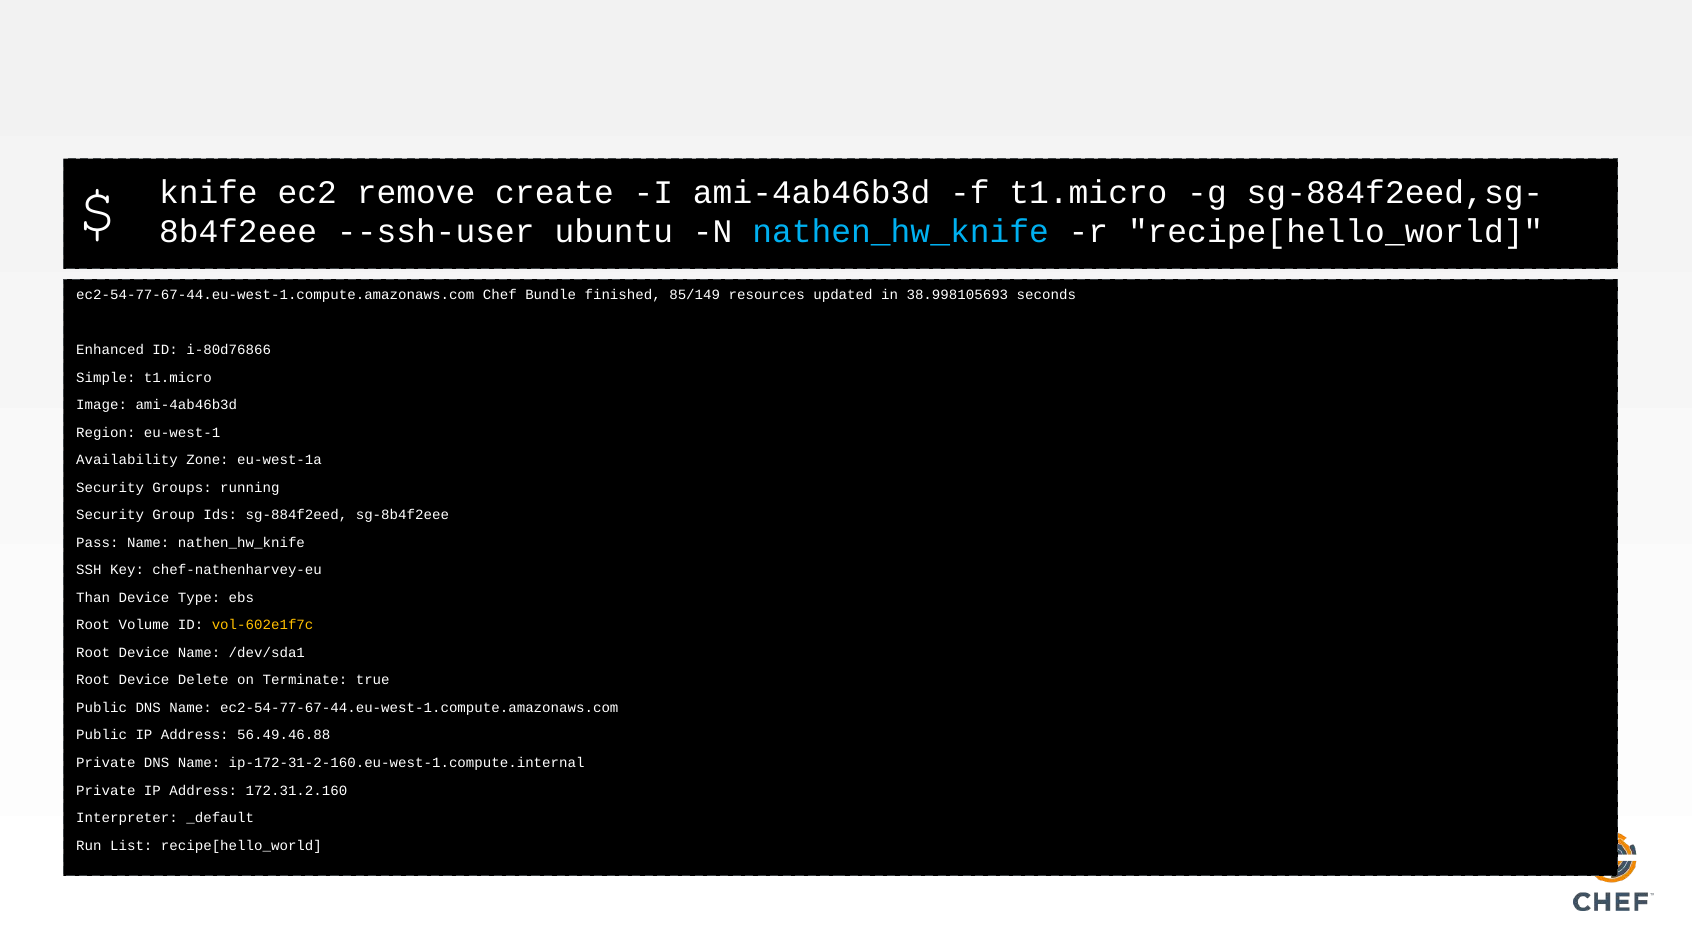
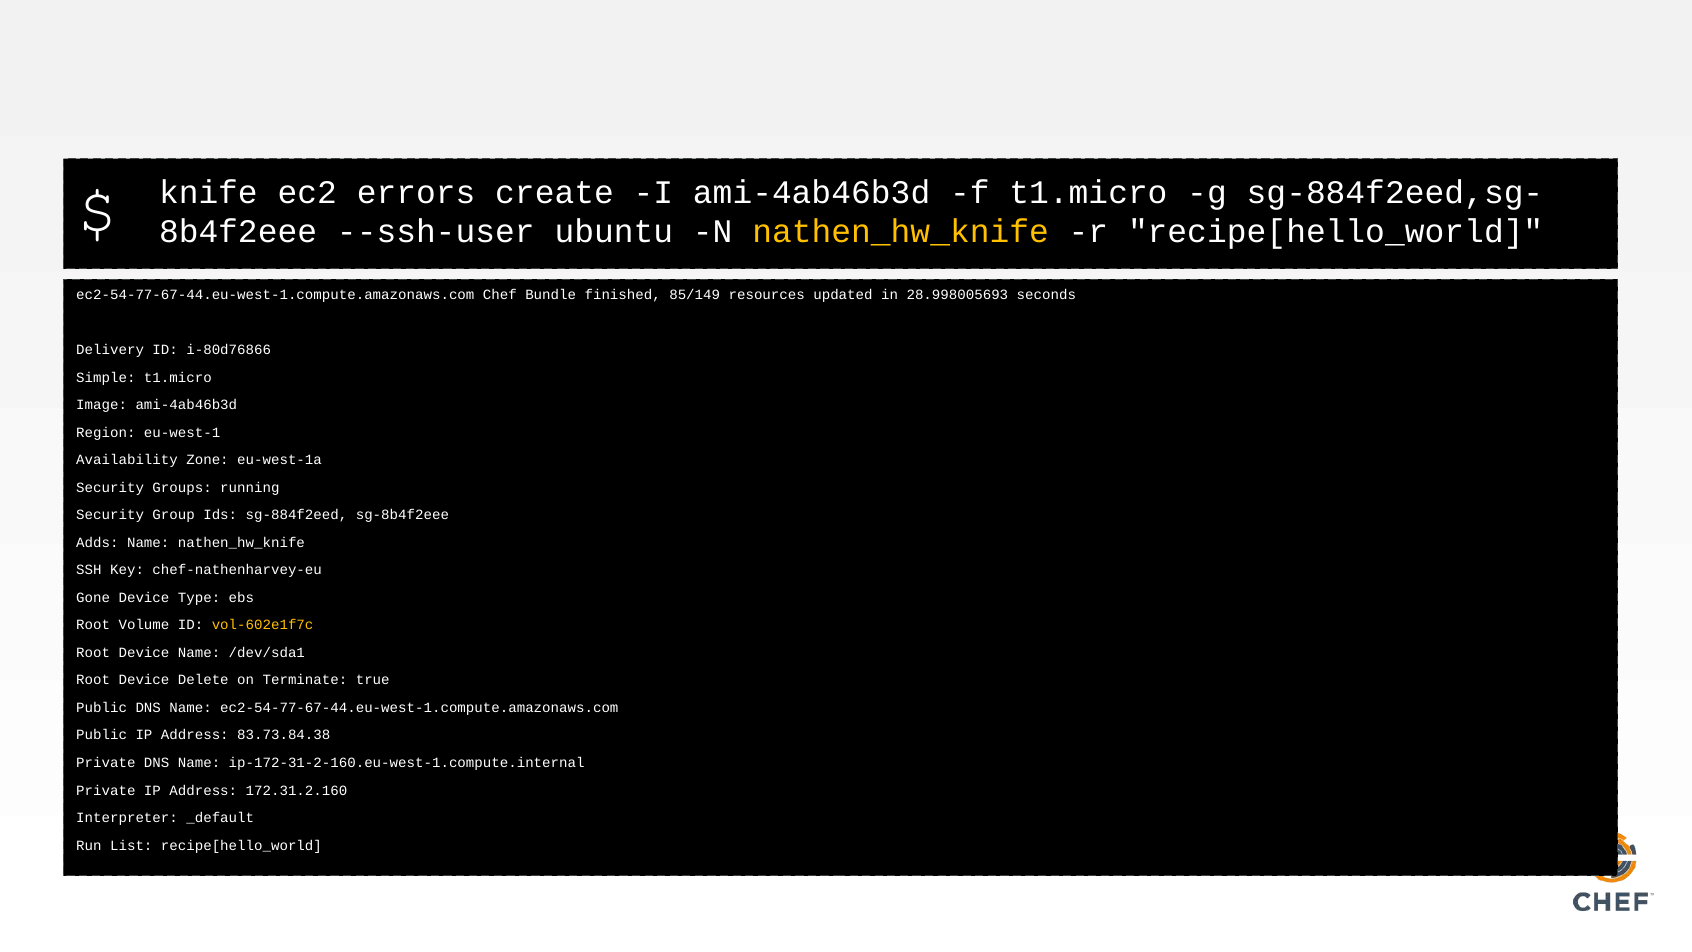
remove: remove -> errors (416, 192)
nathen_hw_knife colour: light blue -> yellow (901, 232)
38.998105693: 38.998105693 -> 28.998005693 (957, 295)
Enhanced: Enhanced -> Delivery (110, 350)
Pass: Pass -> Adds (97, 543)
Than: Than -> Gone (93, 598)
56.49.46.88: 56.49.46.88 -> 83.73.84.38 (284, 735)
